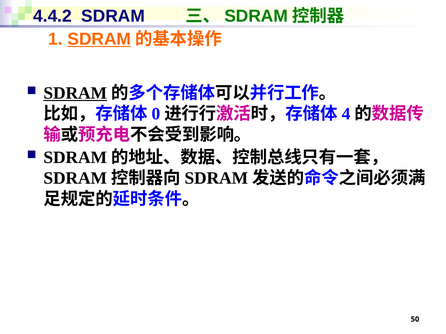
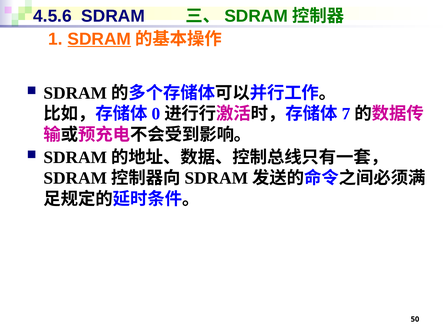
4.4.2: 4.4.2 -> 4.5.6 (52, 16)
SDRAM underline: present -> none (75, 93)
4: 4 -> 7 (346, 114)
